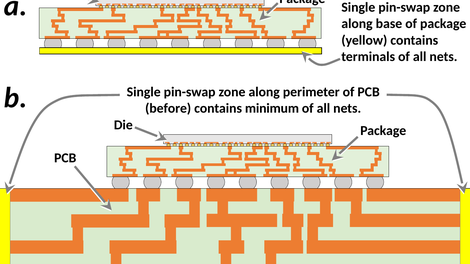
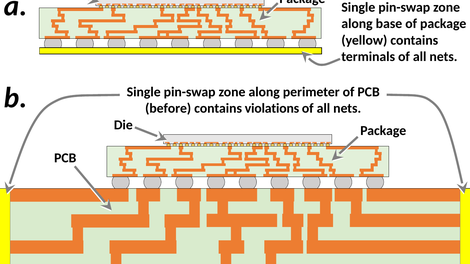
minimum: minimum -> violations (272, 109)
